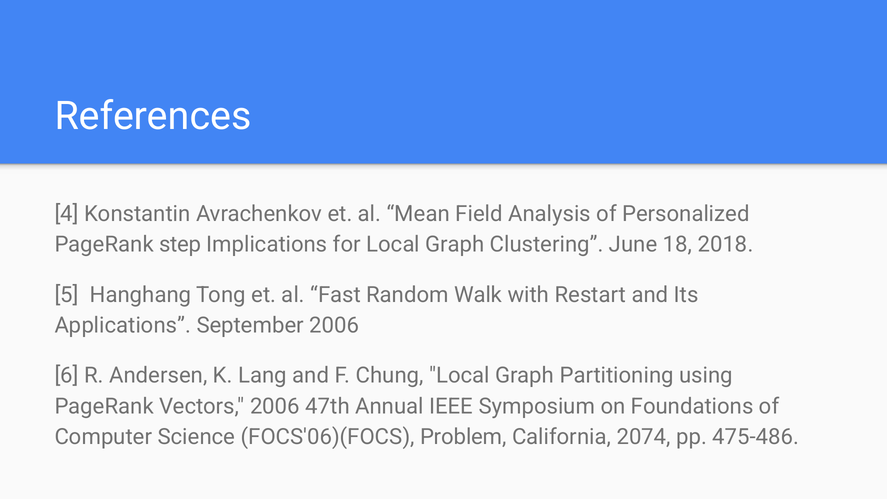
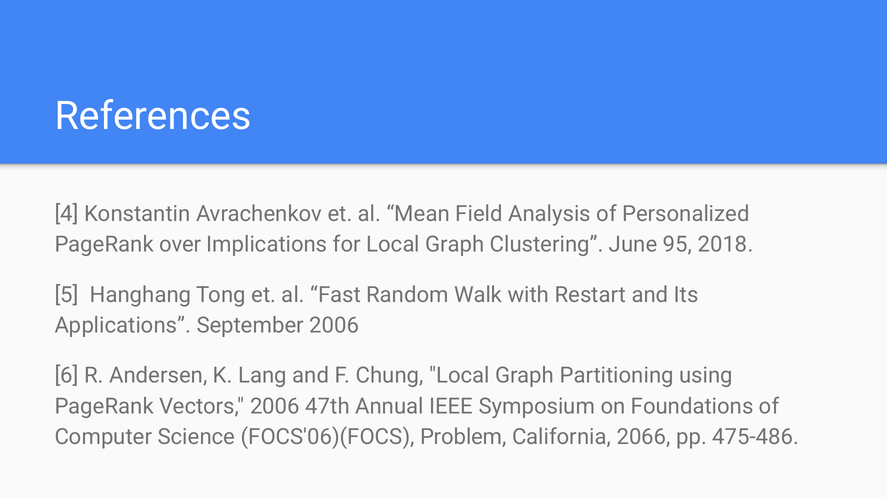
step: step -> over (180, 244)
18: 18 -> 95 (677, 244)
2074: 2074 -> 2066 (644, 437)
